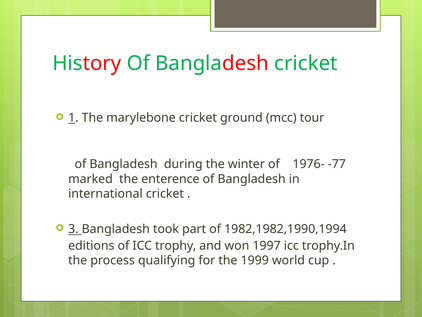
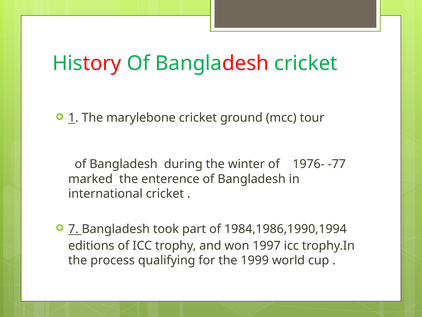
3: 3 -> 7 (73, 229)
1982,1982,1990,1994: 1982,1982,1990,1994 -> 1984,1986,1990,1994 (285, 229)
